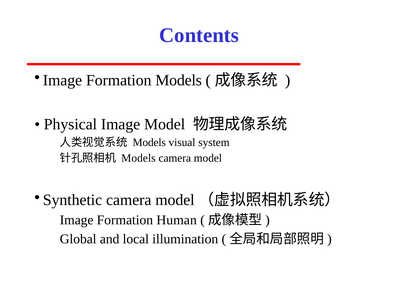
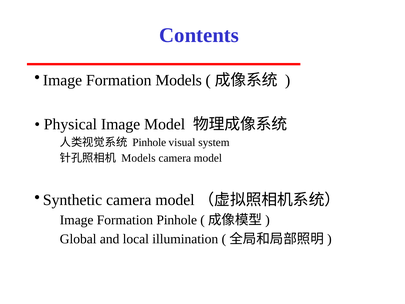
Models: Models -> Pinhole (149, 142)
Formation Human: Human -> Pinhole (177, 220)
